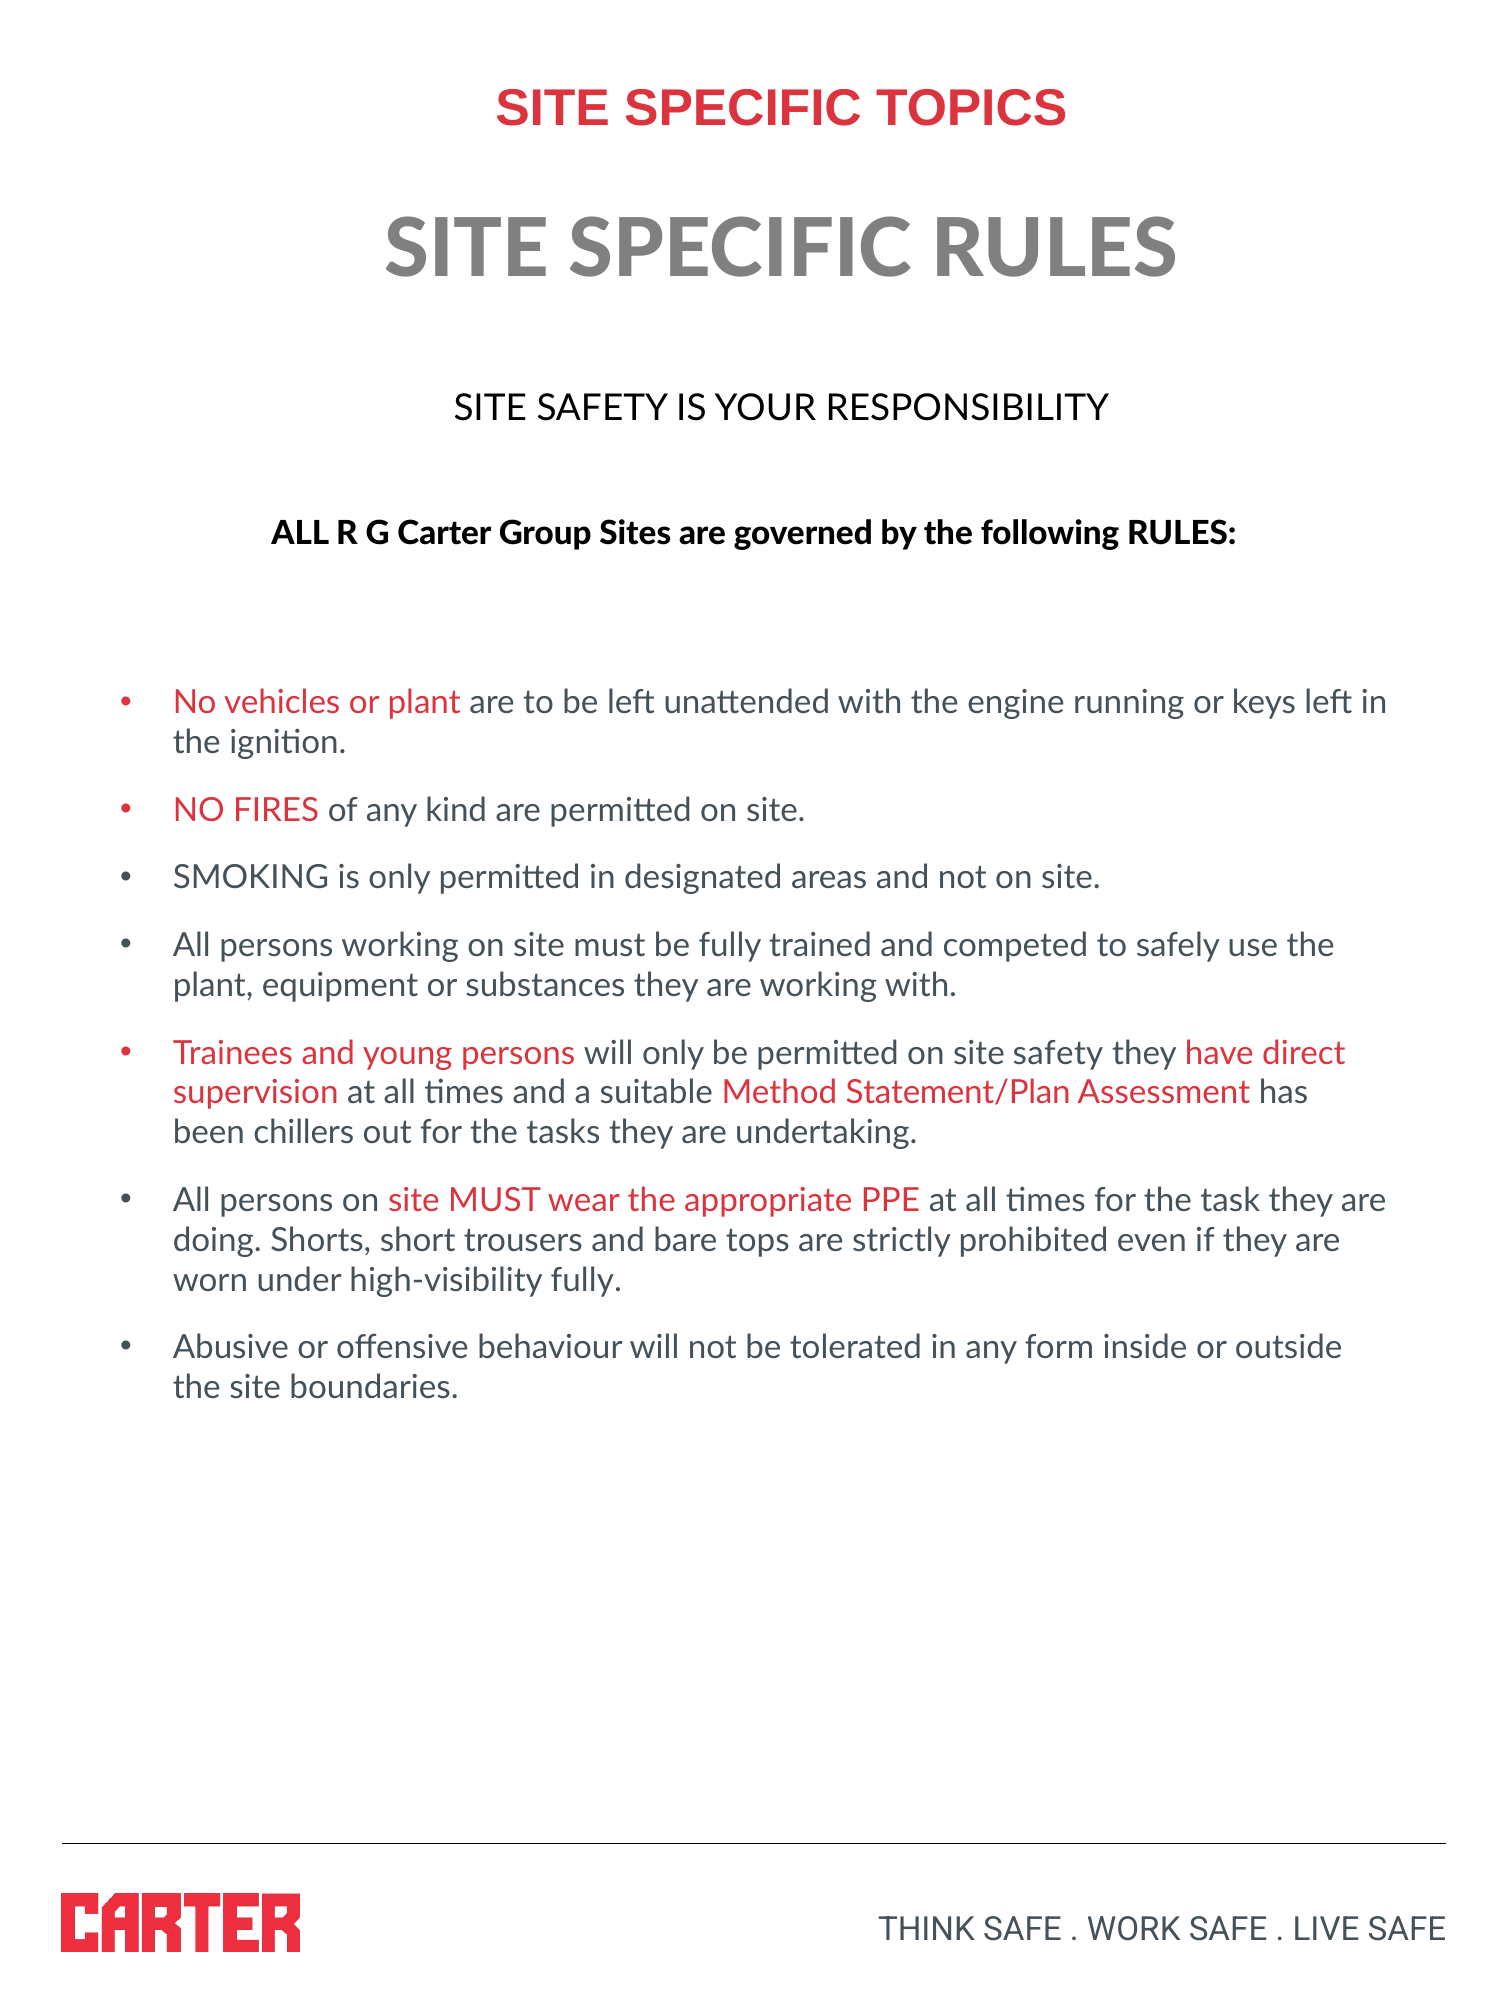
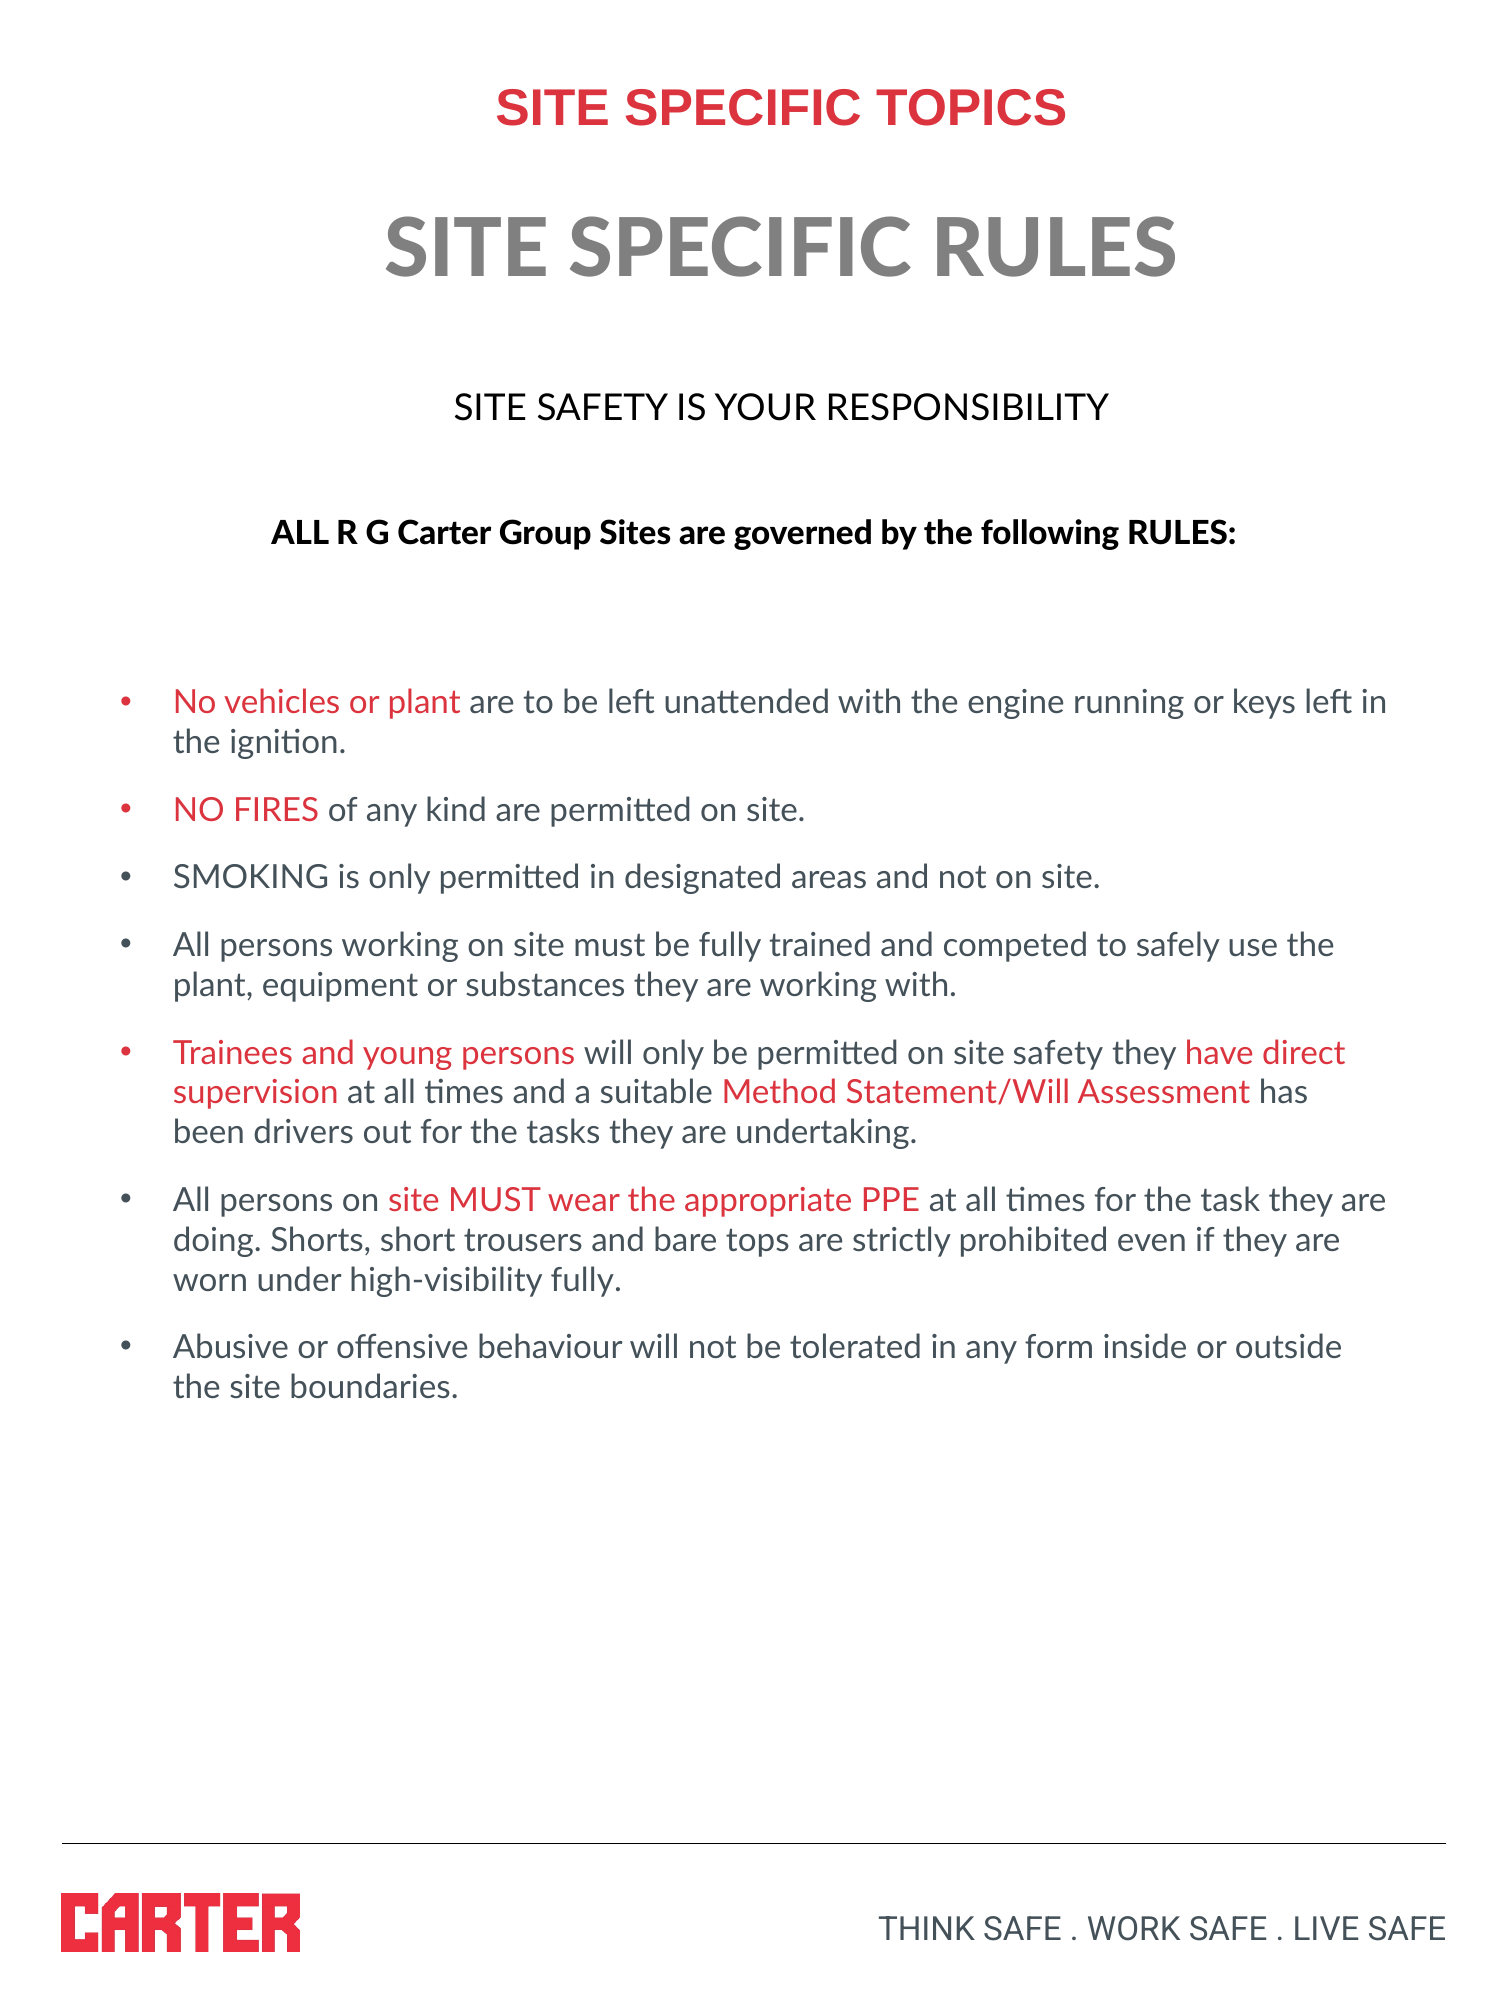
Statement/Plan: Statement/Plan -> Statement/Will (958, 1093)
chillers: chillers -> drivers (304, 1133)
